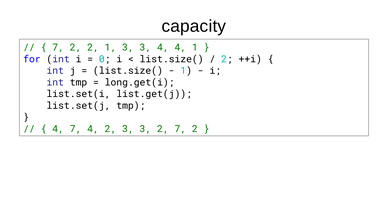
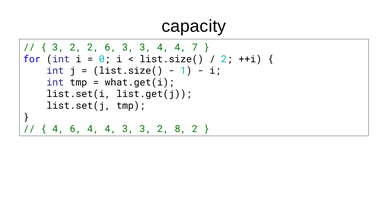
7: 7 -> 3 (58, 48)
2 1: 1 -> 6 (111, 48)
4 1: 1 -> 7 (195, 48)
long.get(i: long.get(i -> what.get(i (140, 82)
4 7: 7 -> 6 (76, 129)
2: 2 -> 4 (111, 129)
2 7: 7 -> 8 (180, 129)
